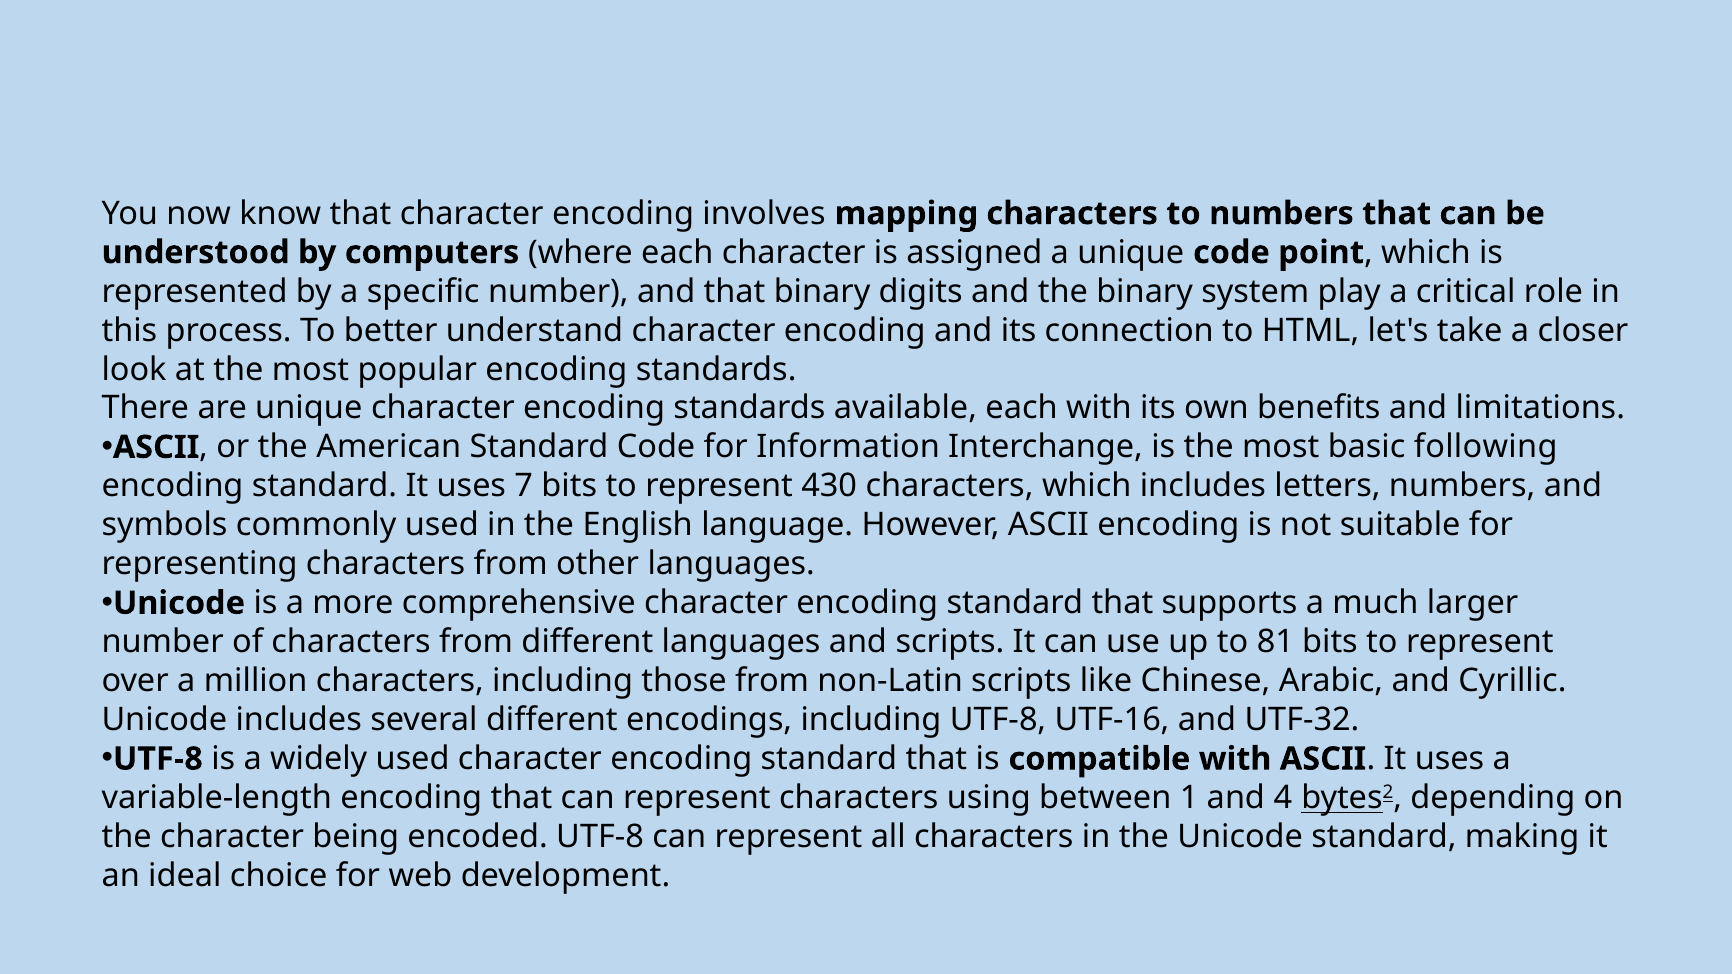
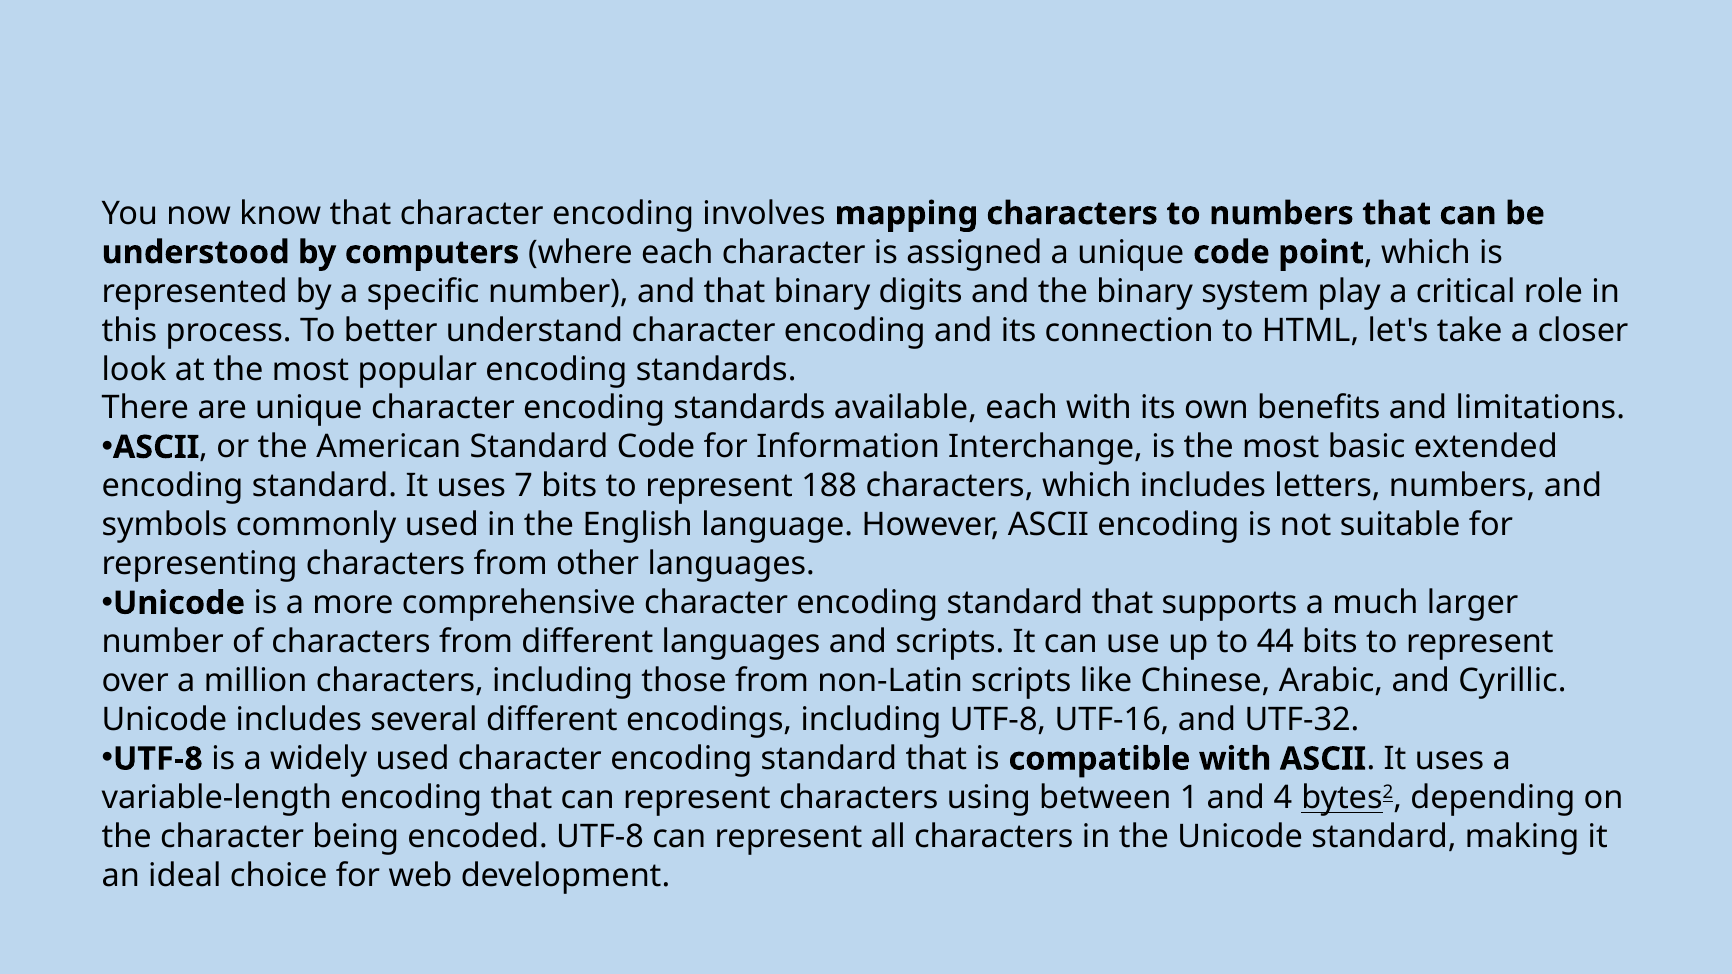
following: following -> extended (1486, 447)
430: 430 -> 188 (829, 486)
81: 81 -> 44 (1275, 642)
